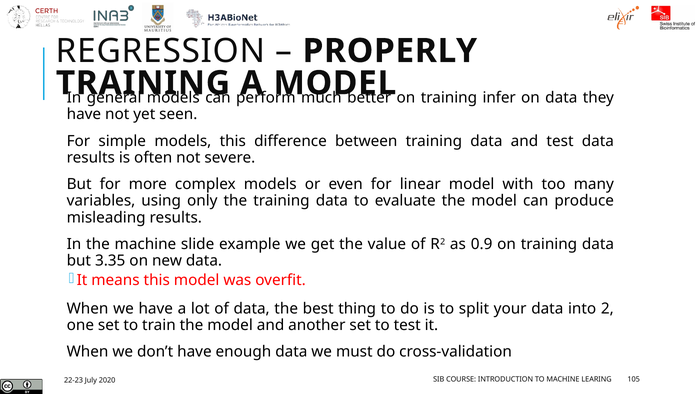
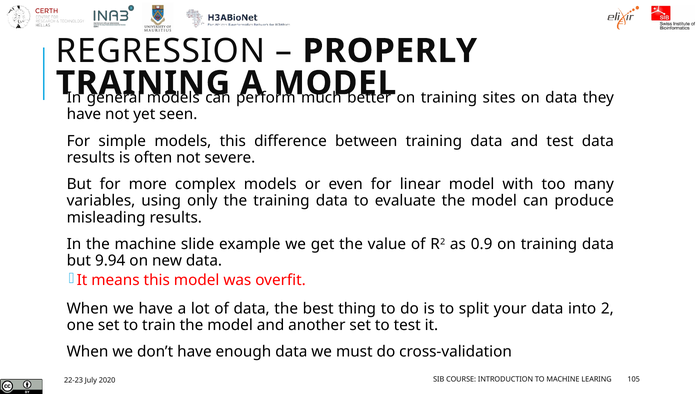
infer: infer -> sites (499, 98)
3.35: 3.35 -> 9.94 (110, 261)
